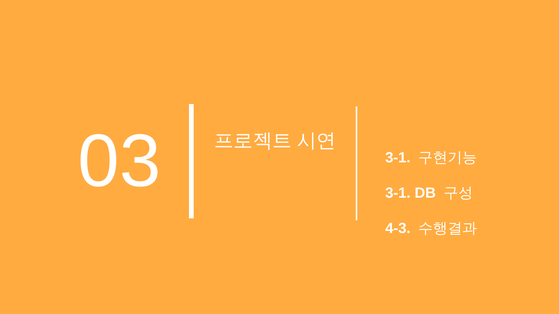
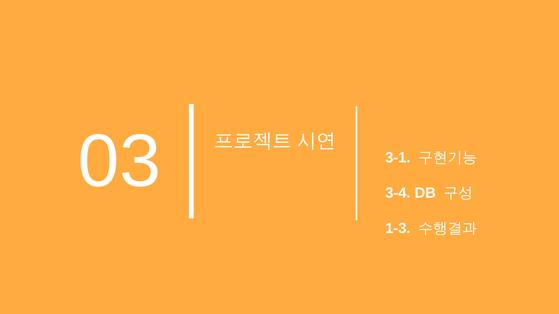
3-1: 3-1 -> 3-4 (398, 193)
4-3: 4-3 -> 1-3 (398, 229)
